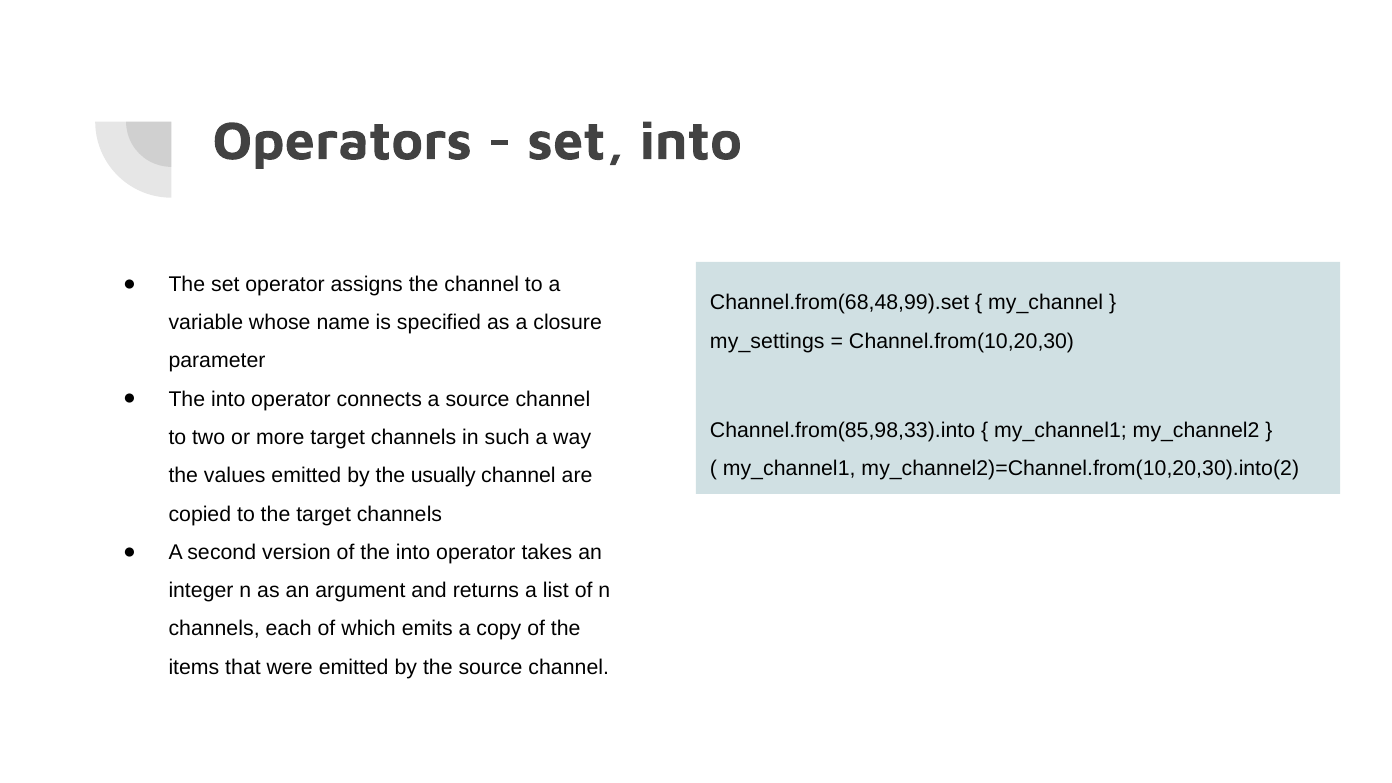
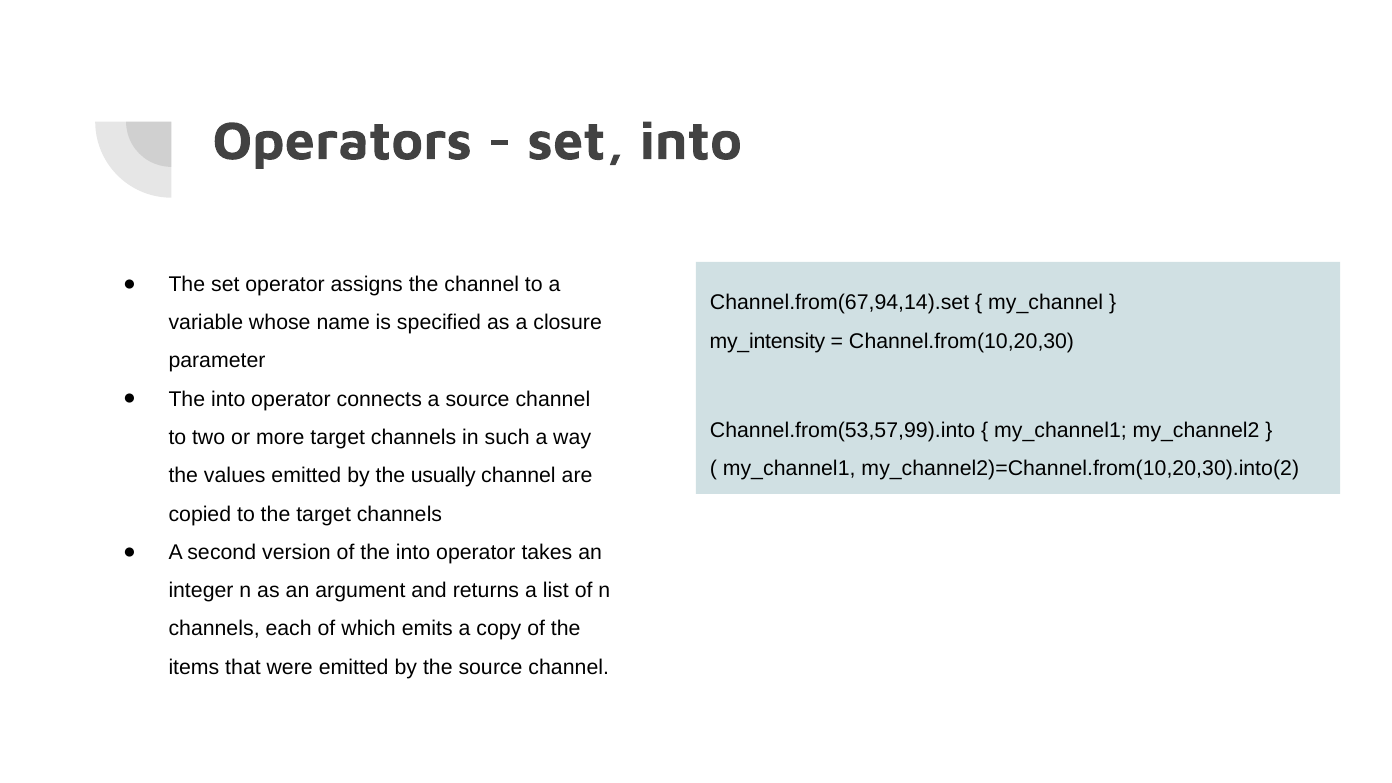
Channel.from(68,48,99).set: Channel.from(68,48,99).set -> Channel.from(67,94,14).set (840, 303)
my_settings: my_settings -> my_intensity (767, 341)
Channel.from(85,98,33).into: Channel.from(85,98,33).into -> Channel.from(53,57,99).into (843, 430)
